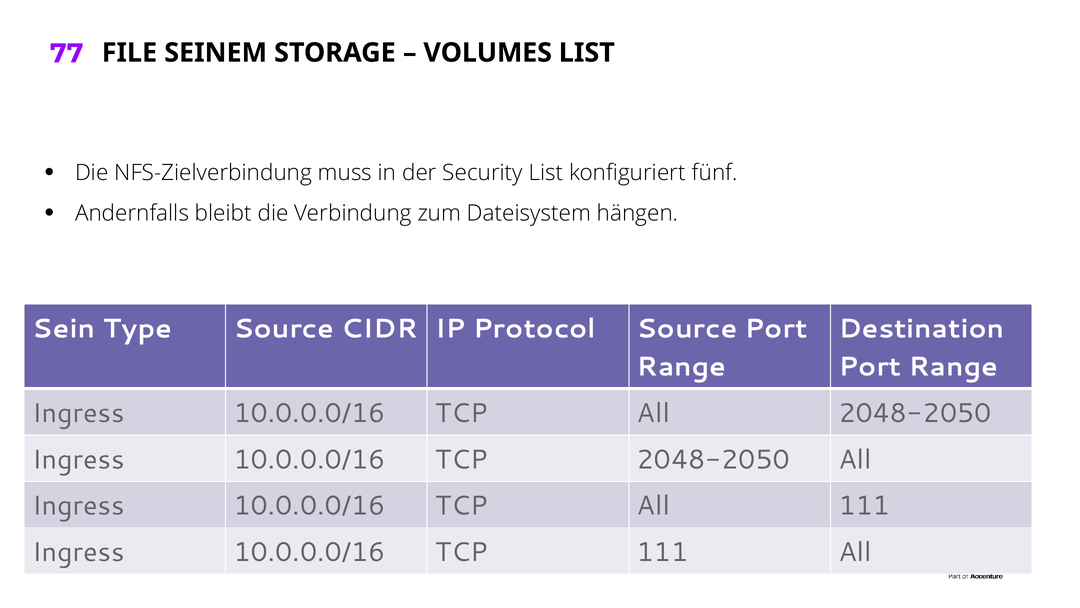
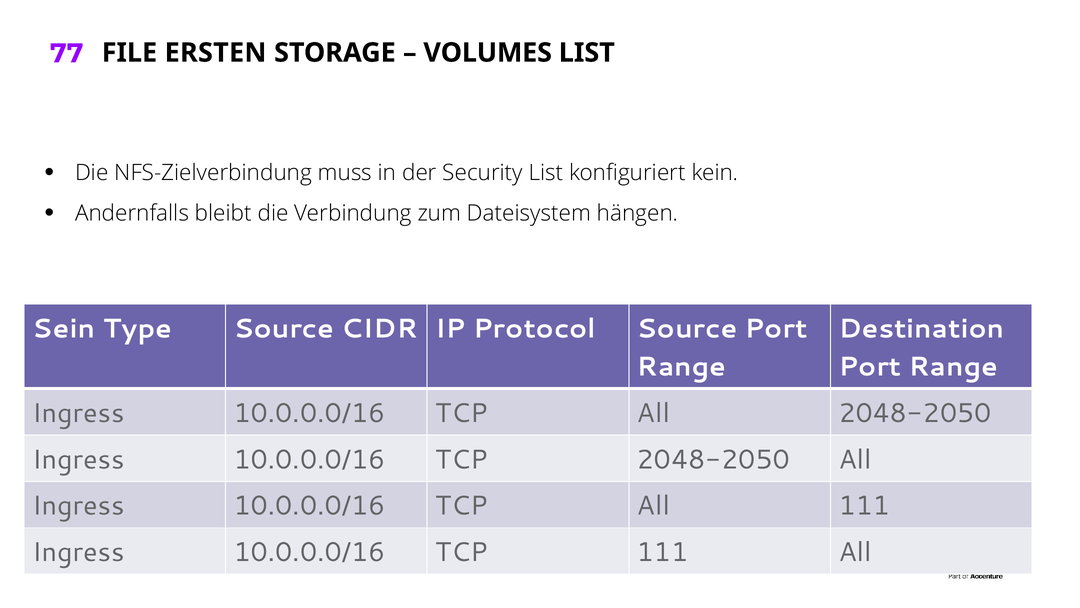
SEINEM: SEINEM -> ERSTEN (215, 53)
fünf: fünf -> kein (715, 173)
